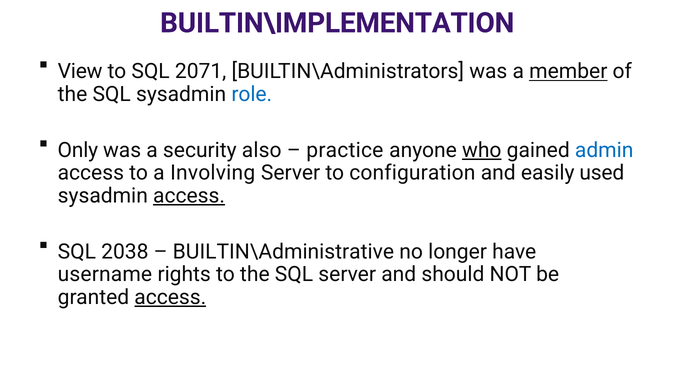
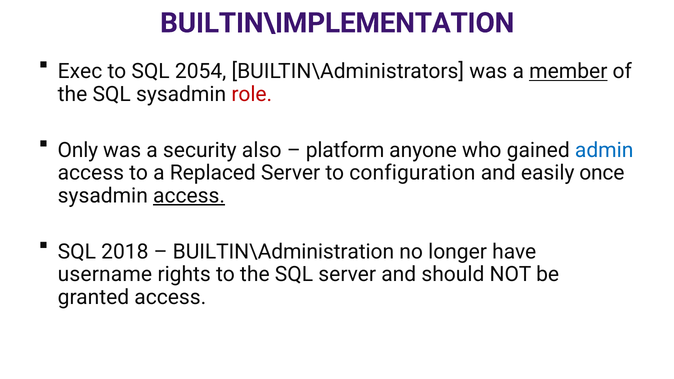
View: View -> Exec (80, 71)
2071: 2071 -> 2054 (201, 71)
role colour: blue -> red (252, 94)
practice: practice -> platform (345, 150)
who underline: present -> none (482, 150)
Involving: Involving -> Replaced (213, 173)
used: used -> once (602, 173)
2038: 2038 -> 2018 (125, 252)
BUILTIN\Administrative: BUILTIN\Administrative -> BUILTIN\Administration (283, 252)
access underline: present -> none (170, 297)
